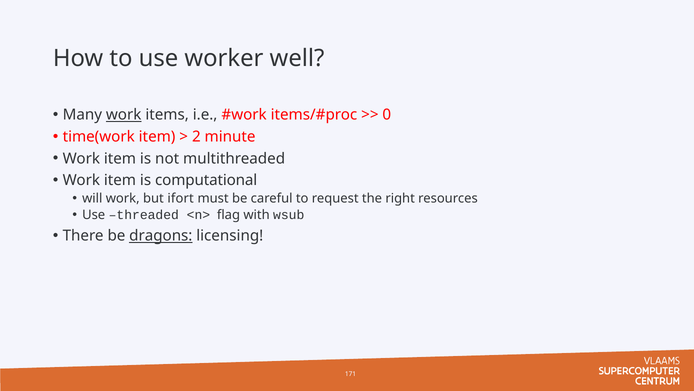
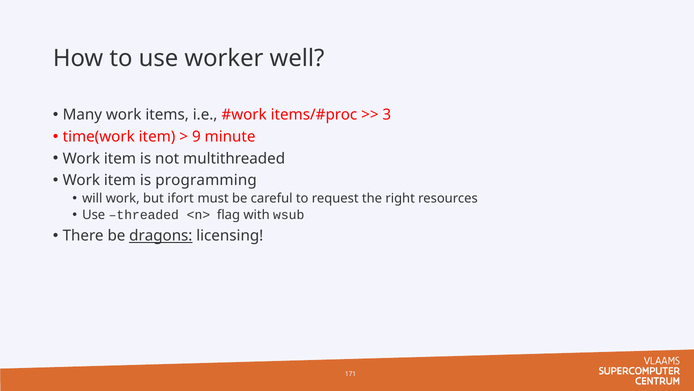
work underline: present -> none (124, 115)
0: 0 -> 3 (387, 115)
2: 2 -> 9 (196, 136)
computational: computational -> programming (206, 180)
